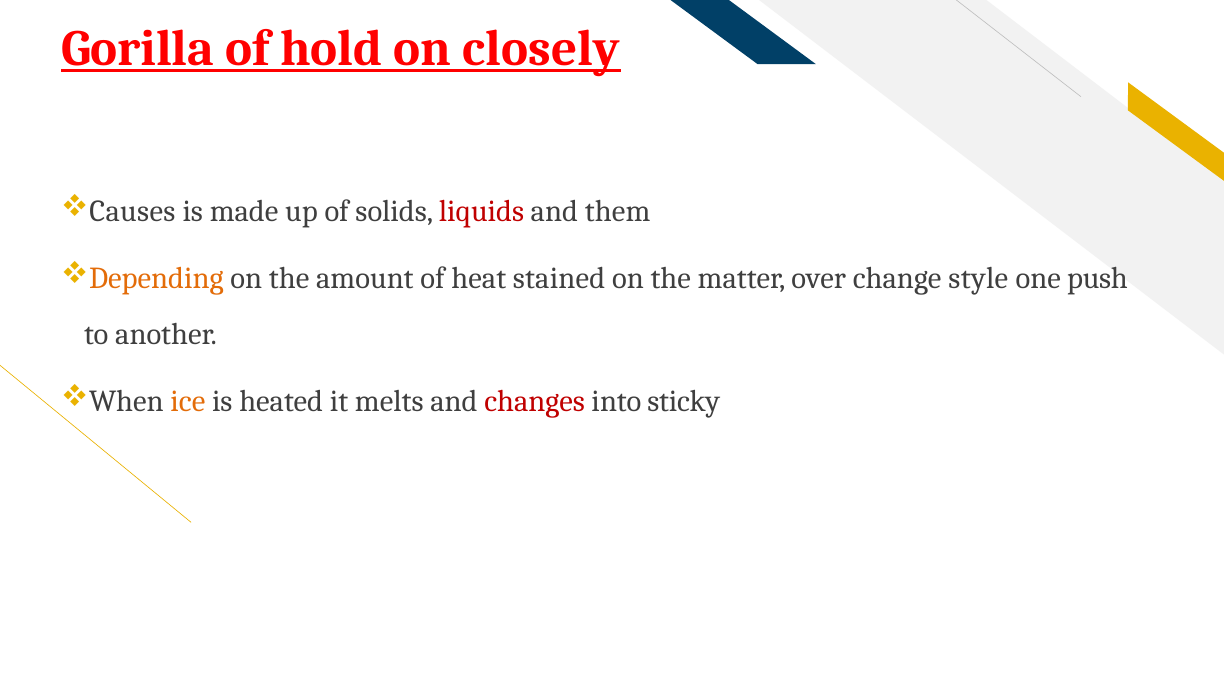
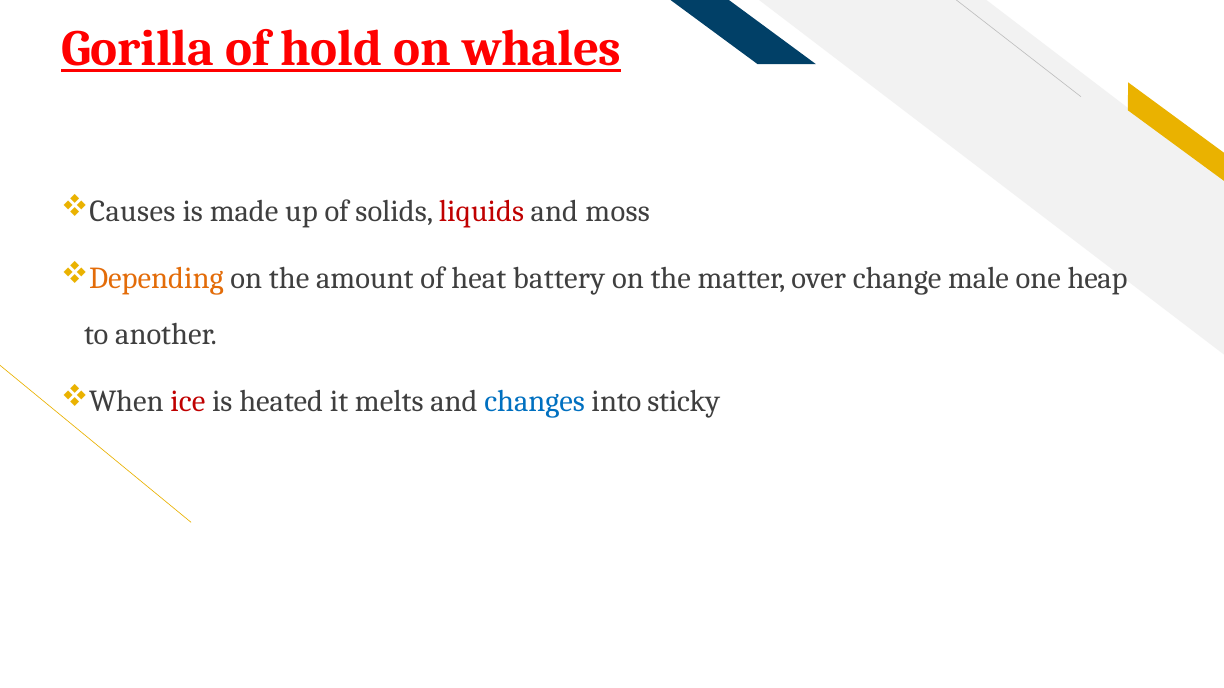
closely: closely -> whales (542, 48)
them: them -> moss (618, 211)
stained: stained -> battery (559, 279)
style: style -> male (979, 279)
push: push -> heap (1098, 279)
ice colour: orange -> red (188, 402)
changes colour: red -> blue (535, 402)
